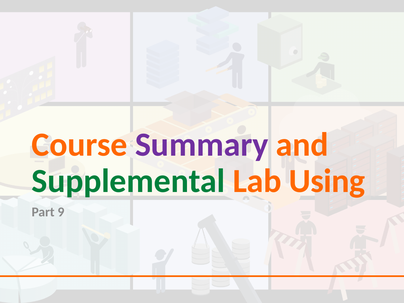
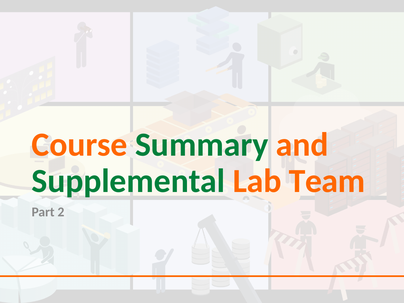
Summary colour: purple -> green (202, 145)
Using: Using -> Team (327, 181)
9: 9 -> 2 (61, 212)
